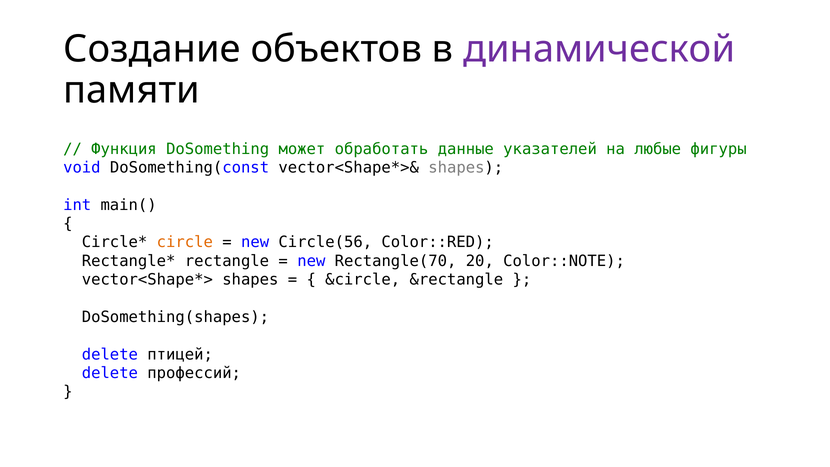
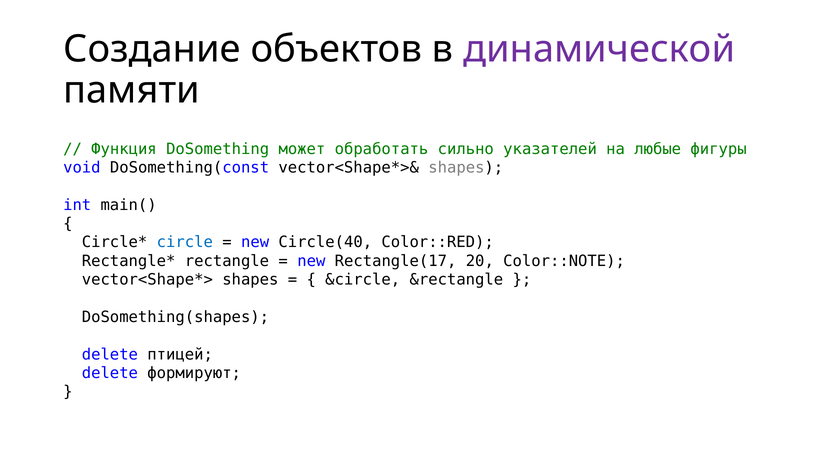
данные: данные -> сильно (466, 149)
circle colour: orange -> blue (185, 242)
Circle(56: Circle(56 -> Circle(40 (325, 242)
Rectangle(70: Rectangle(70 -> Rectangle(17 (396, 261)
профессий: профессий -> формируют (194, 373)
